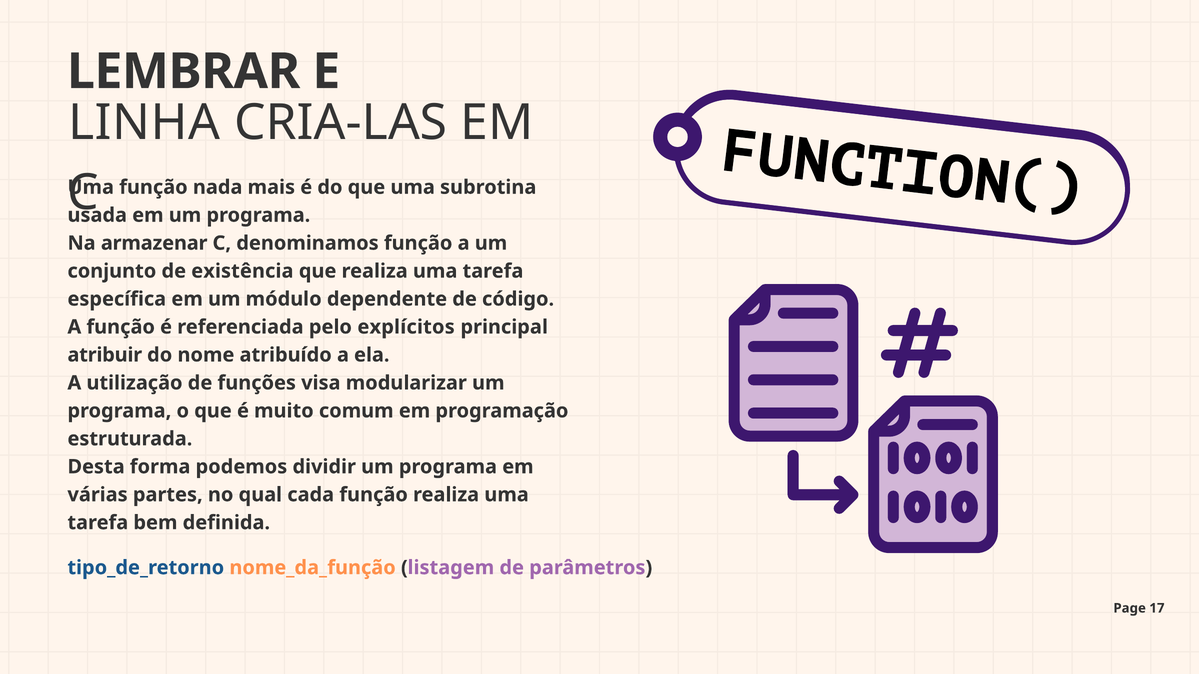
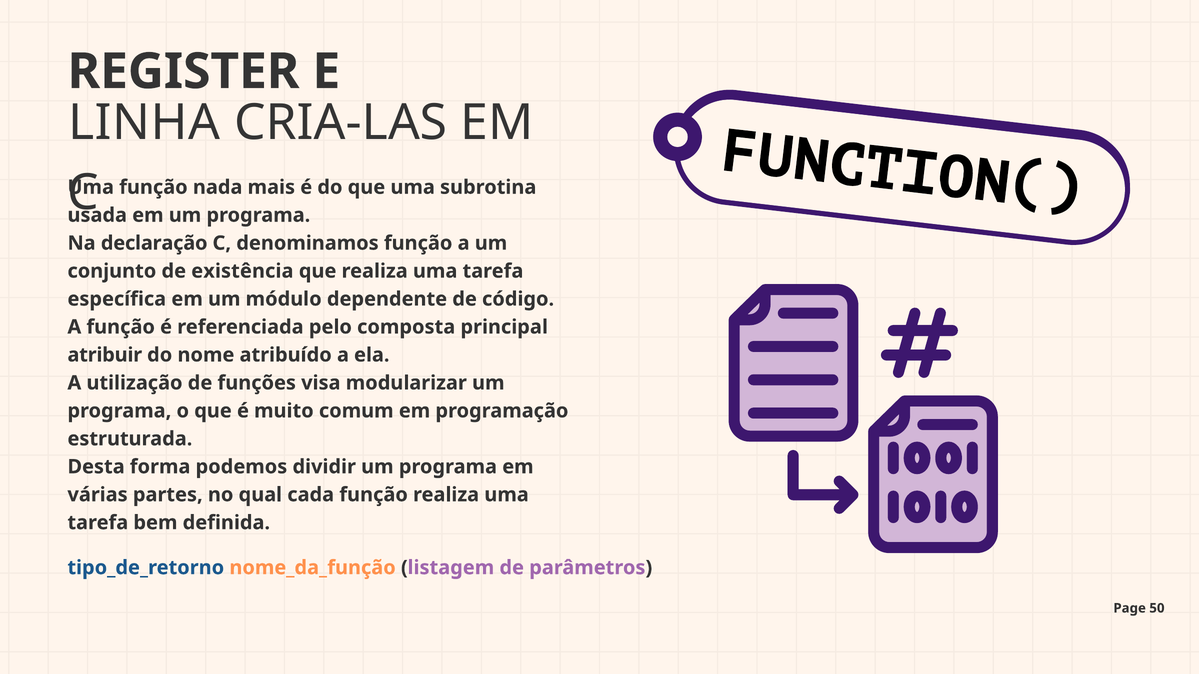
LEMBRAR: LEMBRAR -> REGISTER (183, 72)
armazenar: armazenar -> declaração (154, 243)
explícitos: explícitos -> composta (406, 327)
17: 17 -> 50 (1157, 609)
